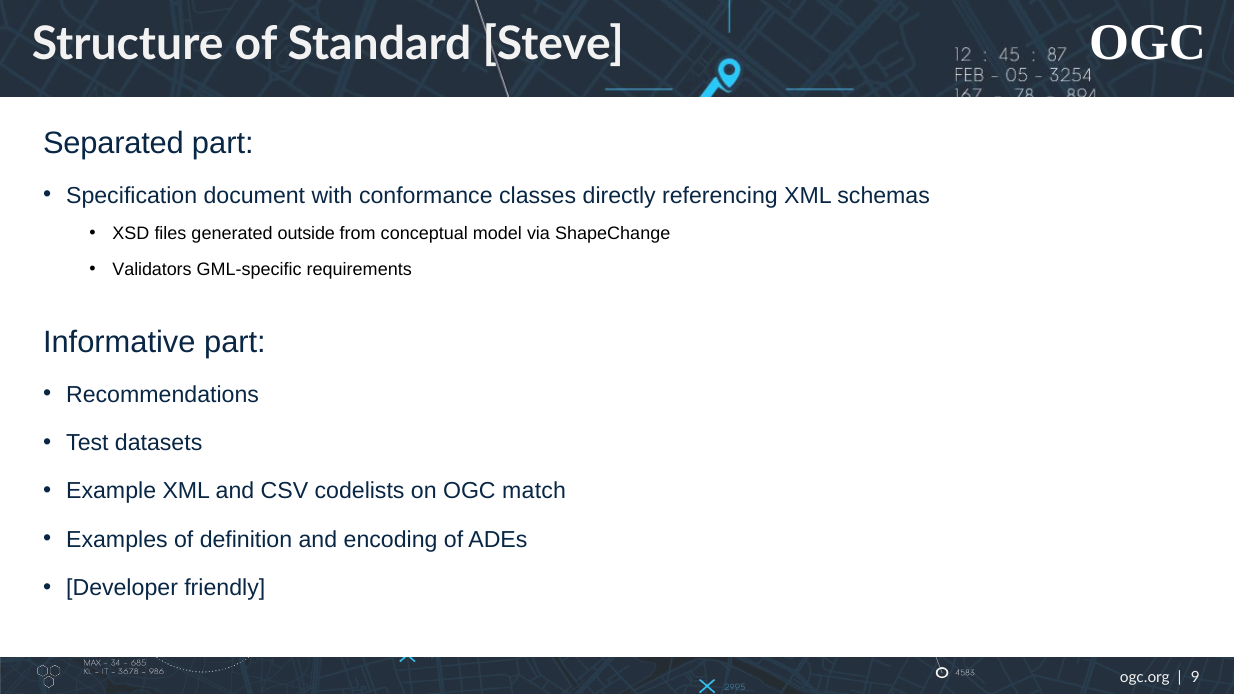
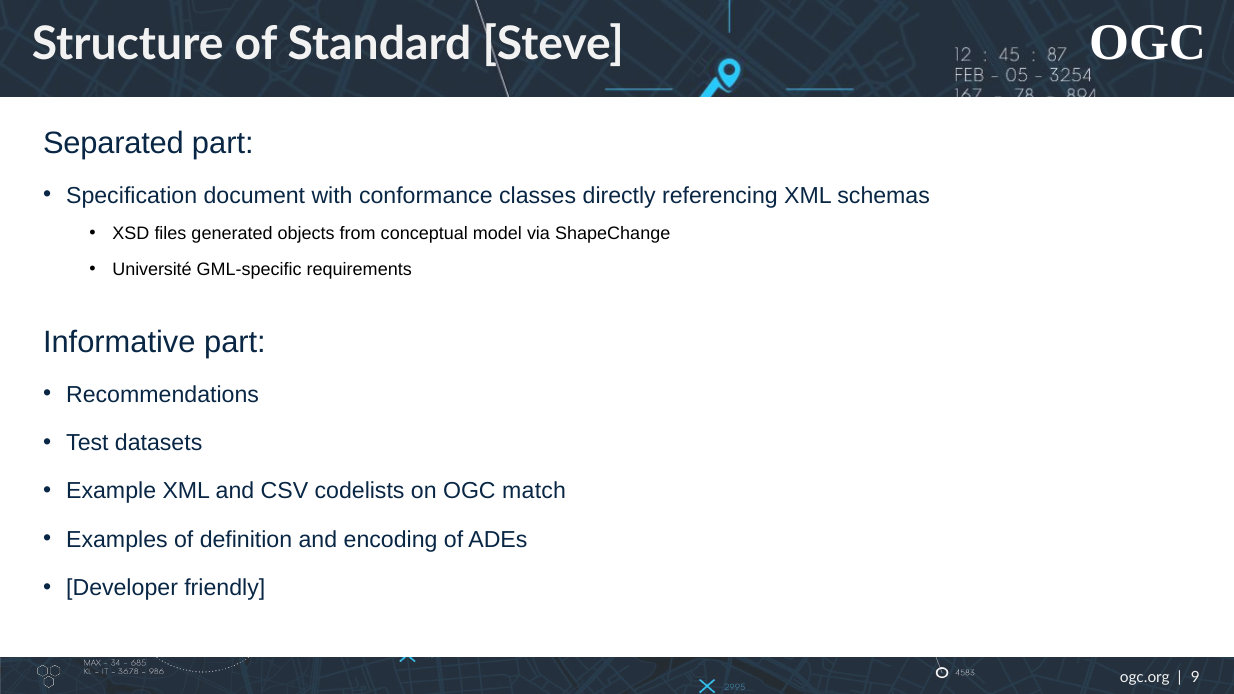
outside: outside -> objects (306, 234)
Validators: Validators -> Université (152, 270)
